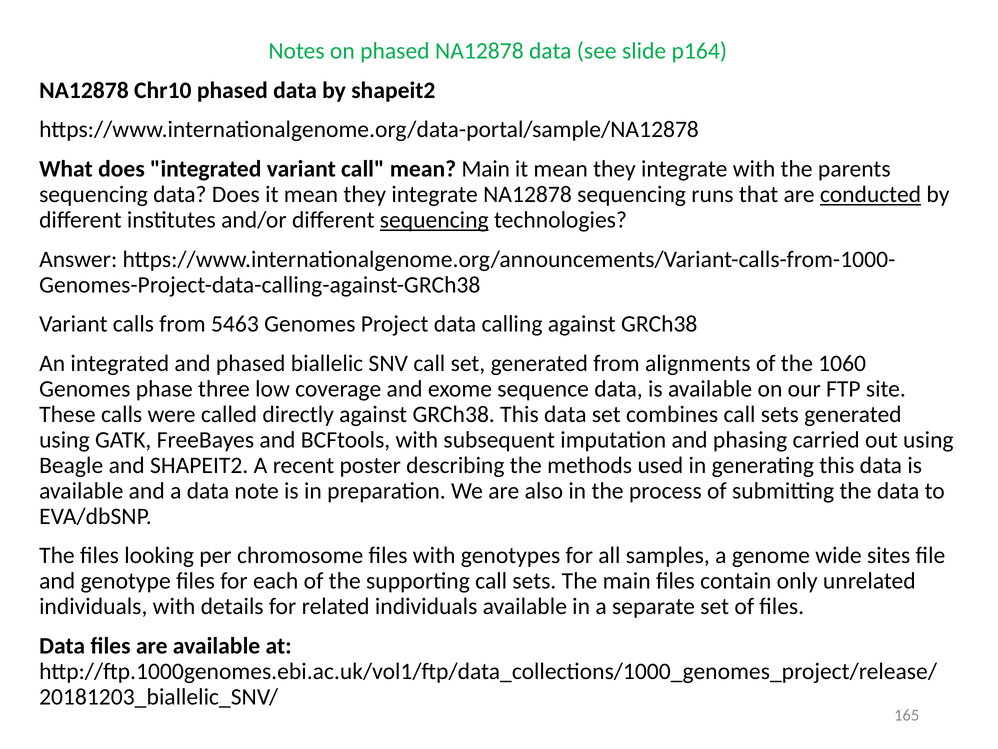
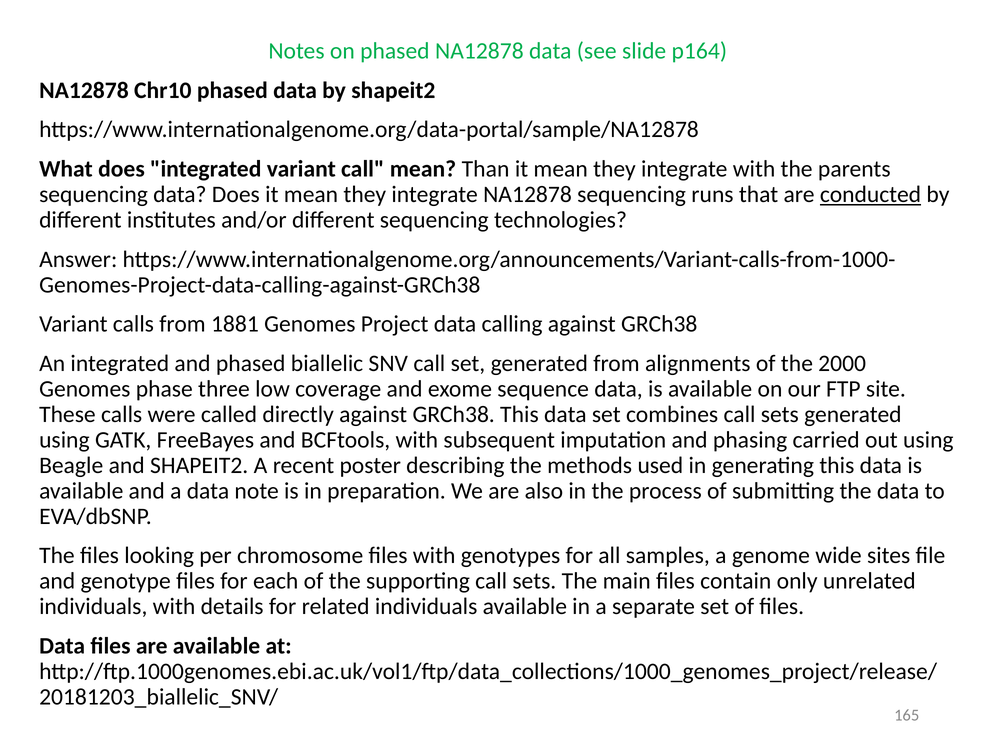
mean Main: Main -> Than (486, 169)
sequencing underline: present -> none (434, 220)
5463: 5463 -> 1881 (235, 324)
1060: 1060 -> 2000 (842, 363)
